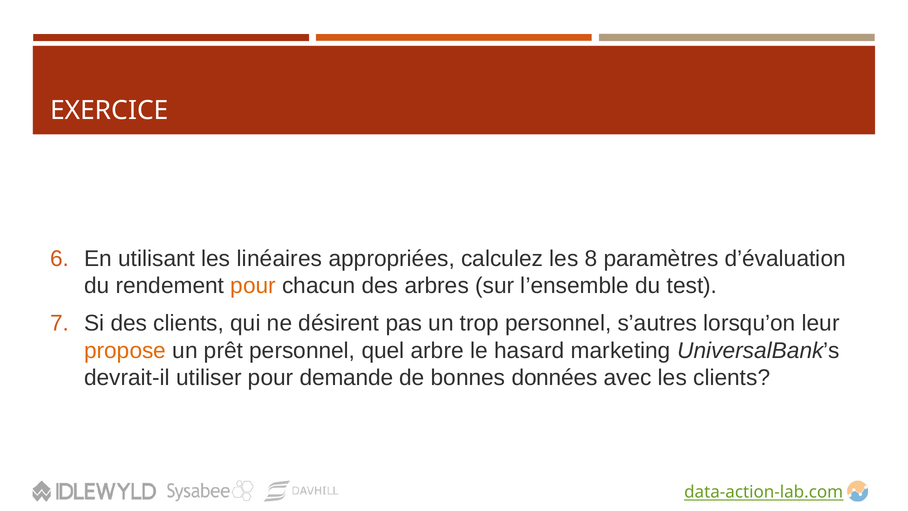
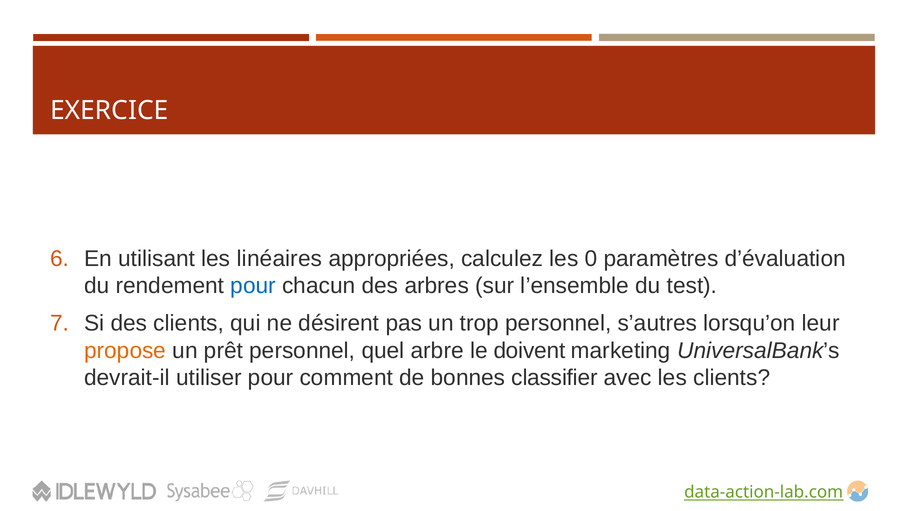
8: 8 -> 0 (591, 259)
pour colour: orange -> blue (253, 286)
hasard: hasard -> doivent (529, 351)
demande: demande -> comment (346, 378)
données: données -> classifier (555, 378)
